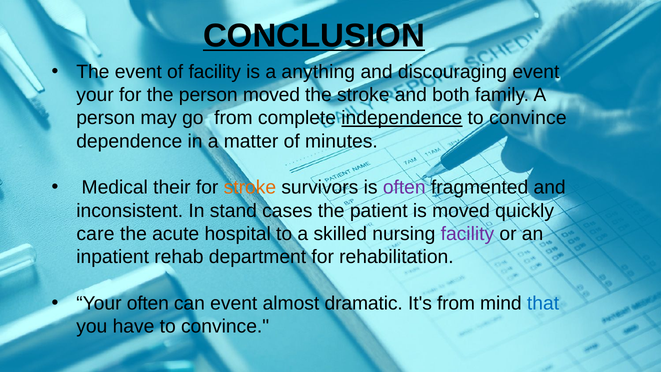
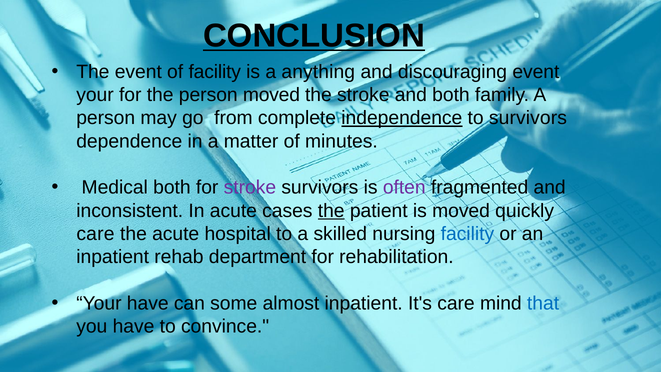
convince: convince -> survivors (528, 118)
Medical their: their -> both (172, 187)
stroke colour: orange -> purple (250, 187)
In stand: stand -> acute (233, 211)
the underline: none -> present (331, 211)
facility colour: purple -> blue (467, 234)
Your often: often -> have (148, 303)
can event: event -> some (234, 303)
almost dramatic: dramatic -> inpatient (364, 303)
It's from: from -> care (456, 303)
